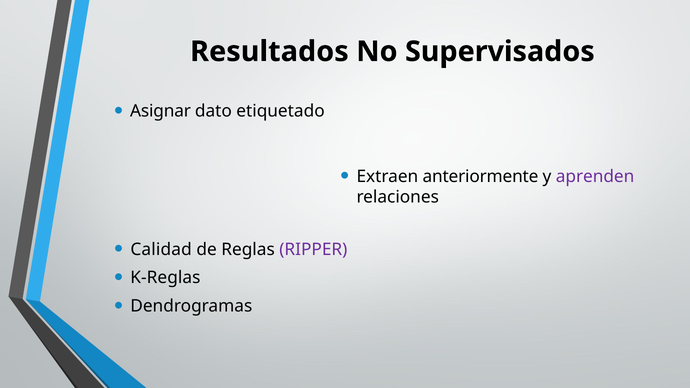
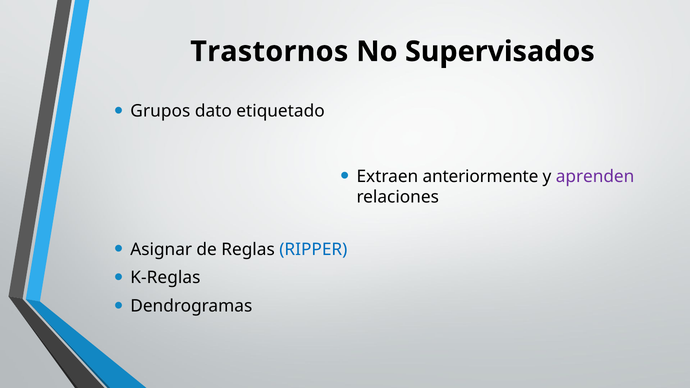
Resultados: Resultados -> Trastornos (269, 52)
Asignar: Asignar -> Grupos (160, 111)
Calidad: Calidad -> Asignar (161, 249)
RIPPER colour: purple -> blue (313, 249)
